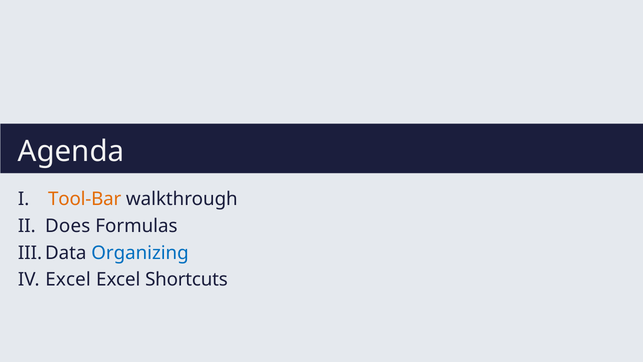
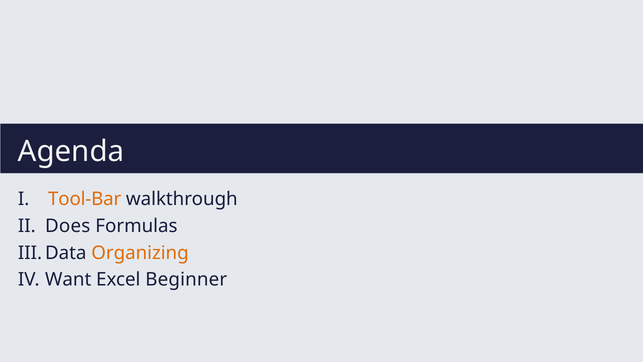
Organizing colour: blue -> orange (140, 253)
Excel: Excel -> Want (68, 280)
Shortcuts: Shortcuts -> Beginner (186, 280)
